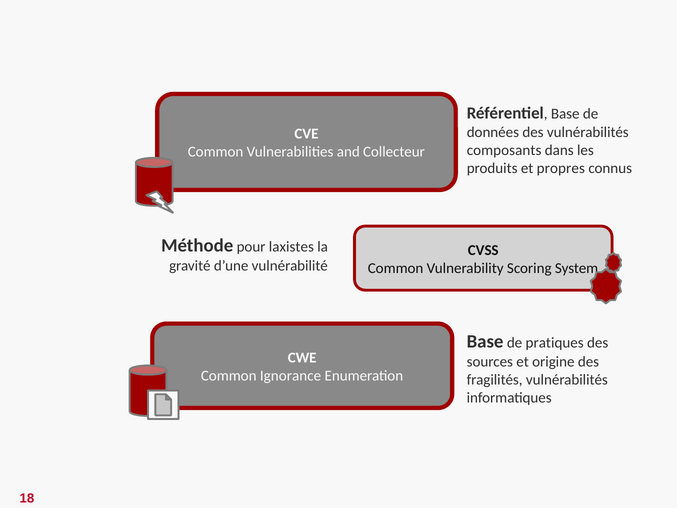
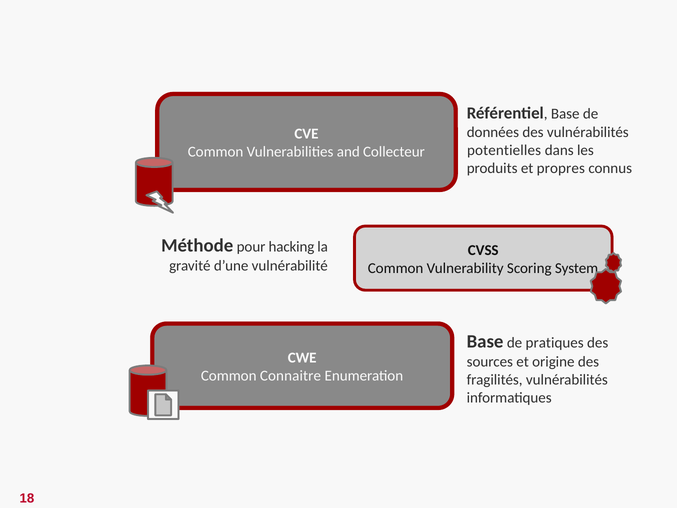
composants: composants -> potentielles (504, 150)
laxistes: laxistes -> hacking (291, 247)
Ignorance: Ignorance -> Connaitre (290, 376)
